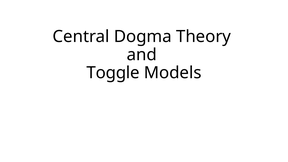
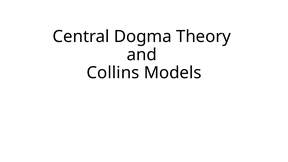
Toggle: Toggle -> Collins (113, 73)
